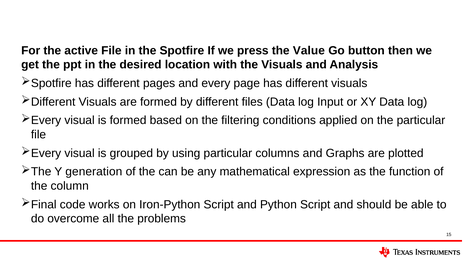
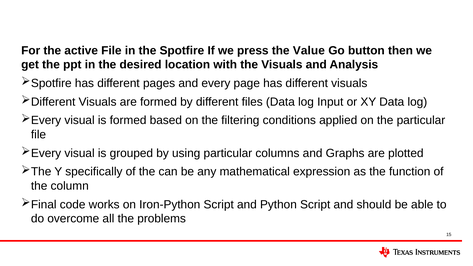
generation: generation -> specifically (94, 172)
